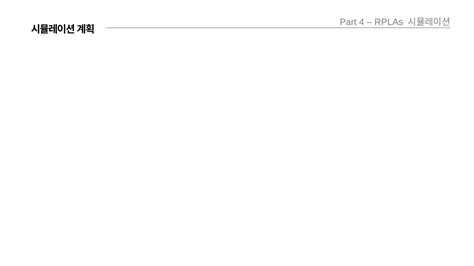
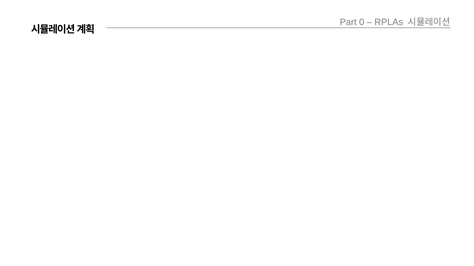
4: 4 -> 0 (362, 22)
